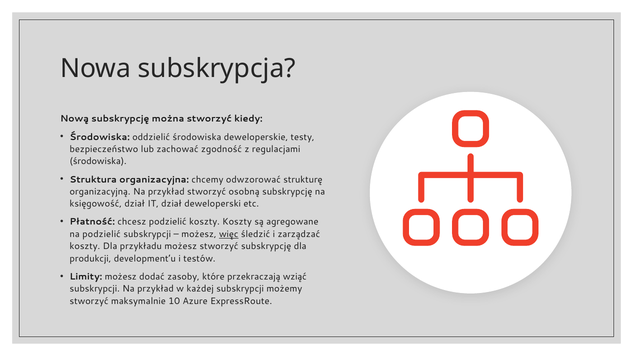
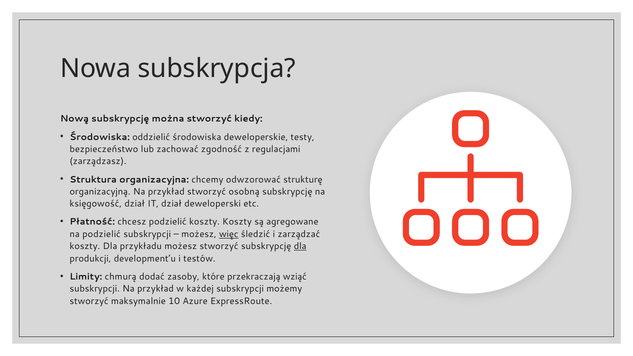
środowiska: środowiska -> zarządzasz (98, 161)
dla underline: none -> present (300, 246)
Limity możesz: możesz -> chmurą (121, 277)
